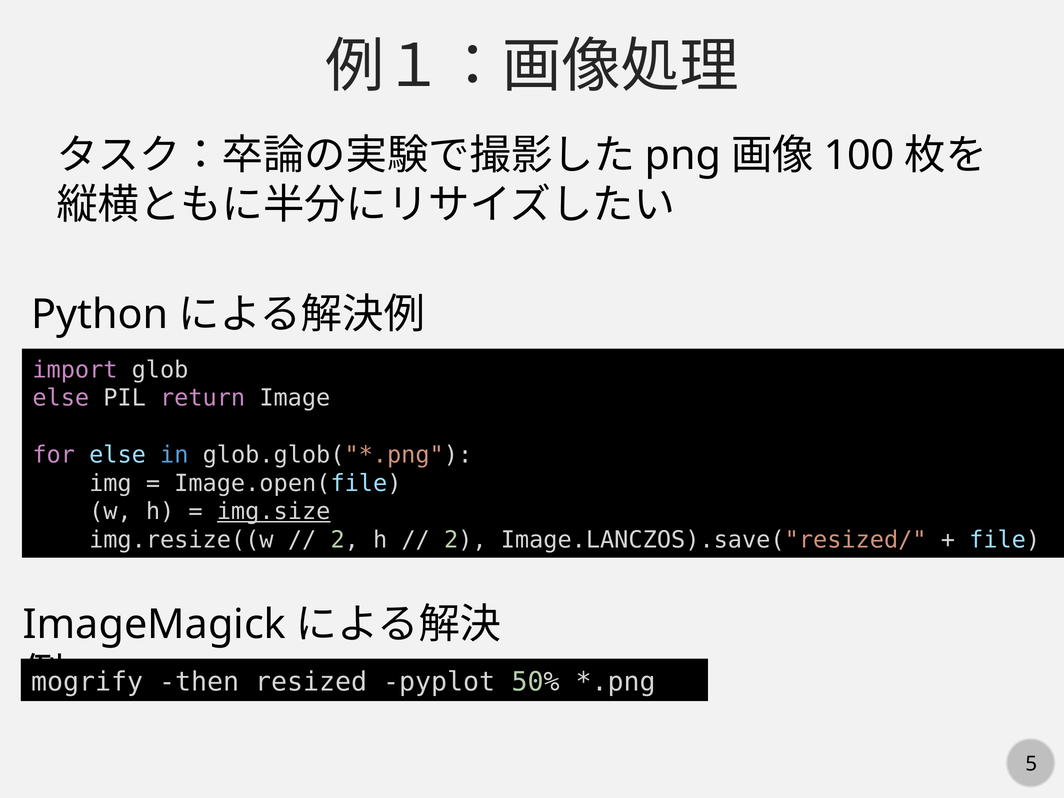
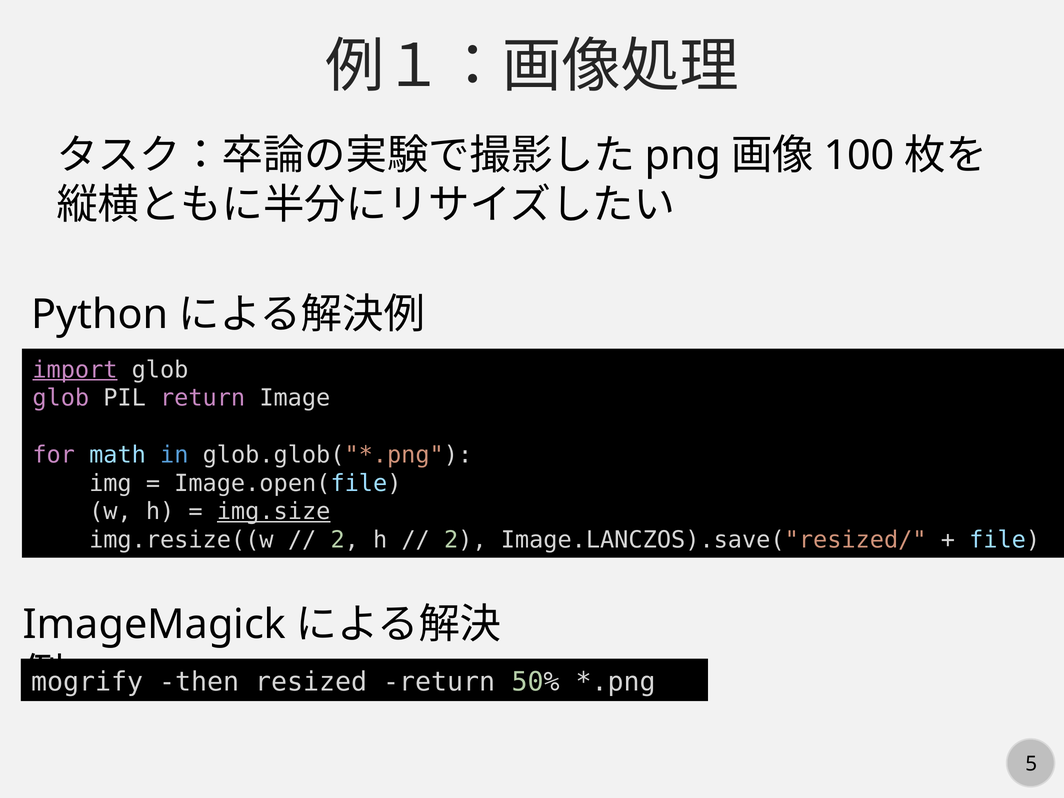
import underline: none -> present (75, 370)
else: else -> glob (61, 398)
for else: else -> math (118, 455)
resized pyplot: pyplot -> return (439, 682)
